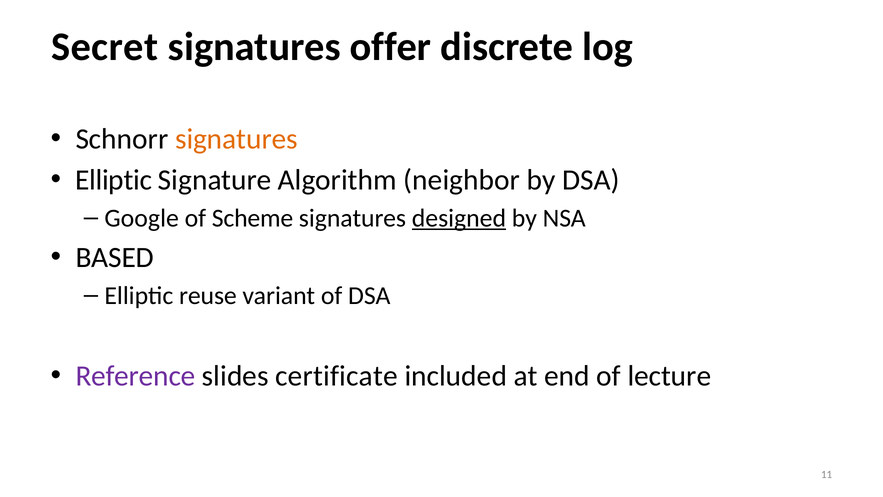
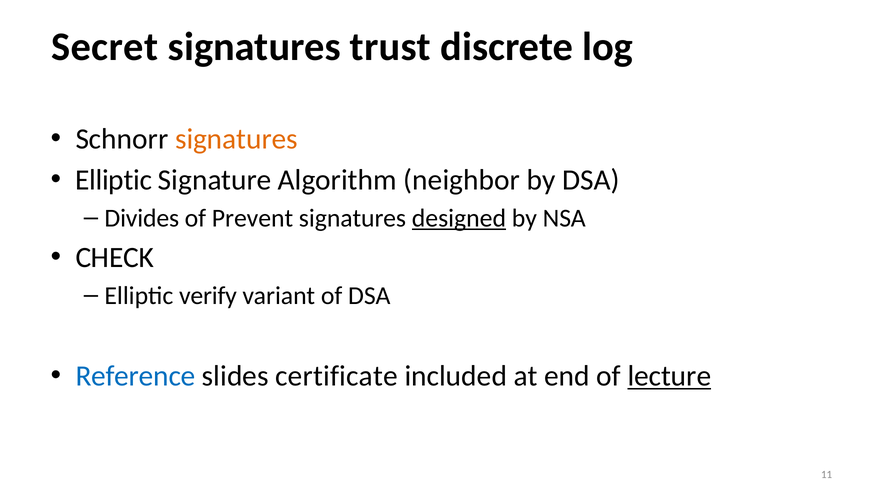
offer: offer -> trust (390, 47)
Google: Google -> Divides (142, 218)
Scheme: Scheme -> Prevent (252, 218)
BASED: BASED -> CHECK (115, 257)
reuse: reuse -> verify (208, 295)
Reference colour: purple -> blue (136, 376)
lecture underline: none -> present (669, 376)
